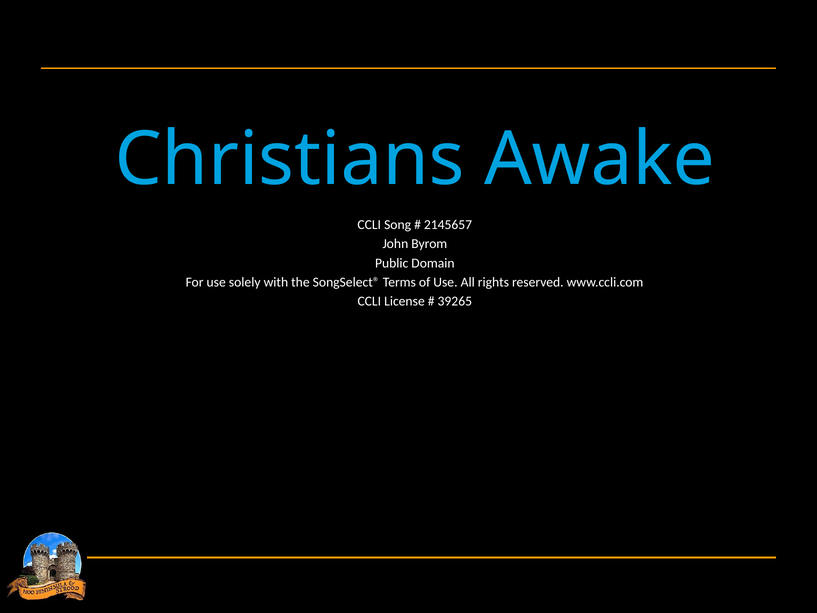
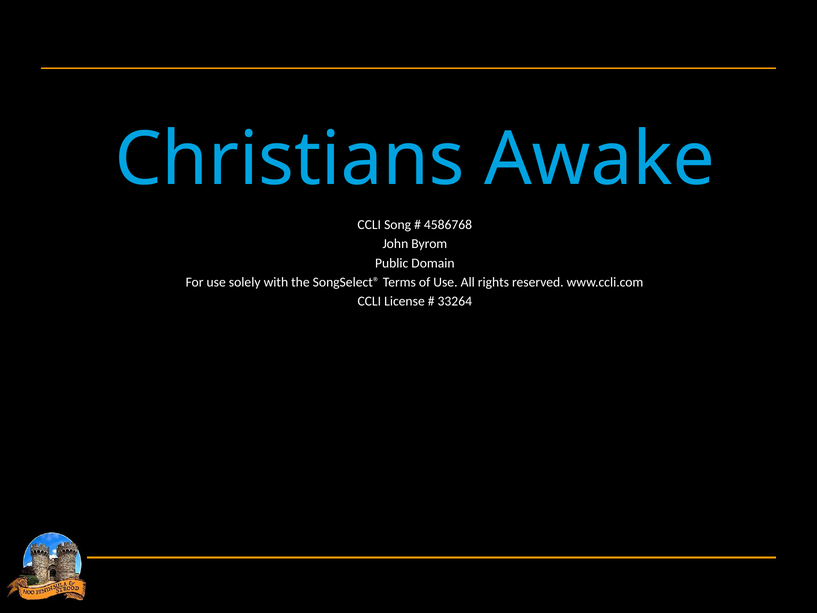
2145657: 2145657 -> 4586768 (448, 225)
39265: 39265 -> 33264 (455, 301)
